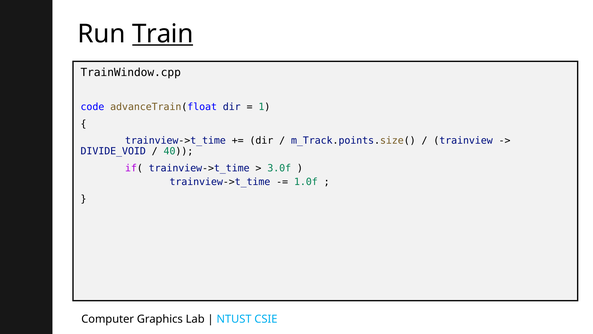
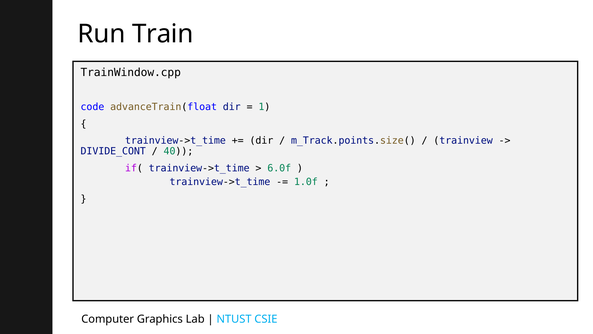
Train underline: present -> none (163, 34)
DIVIDE_VOID: DIVIDE_VOID -> DIVIDE_CONT (113, 151)
3.0f: 3.0f -> 6.0f (279, 168)
